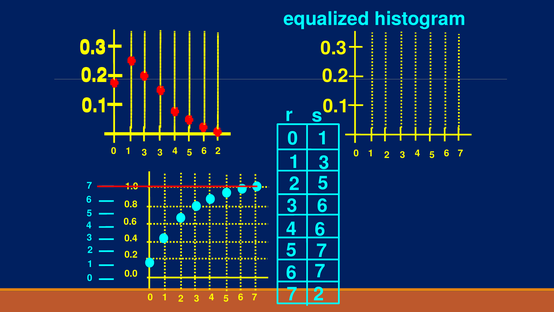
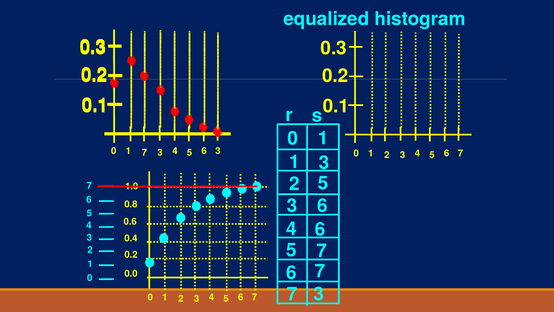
1 3: 3 -> 7 (144, 152)
6 2: 2 -> 3 (218, 151)
2: 2 -> 3 (319, 294)
